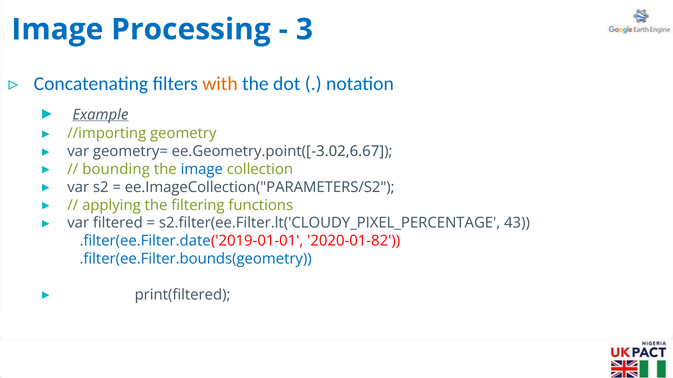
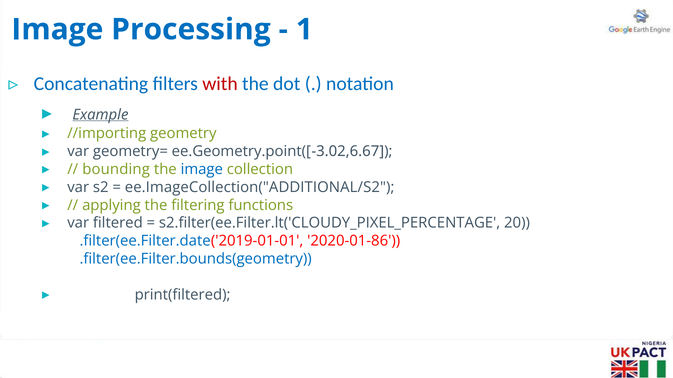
3: 3 -> 1 (304, 29)
with colour: orange -> red (220, 84)
ee.ImageCollection("PARAMETERS/S2: ee.ImageCollection("PARAMETERS/S2 -> ee.ImageCollection("ADDITIONAL/S2 (260, 187)
43: 43 -> 20 (517, 223)
2020-01-82: 2020-01-82 -> 2020-01-86 (354, 241)
